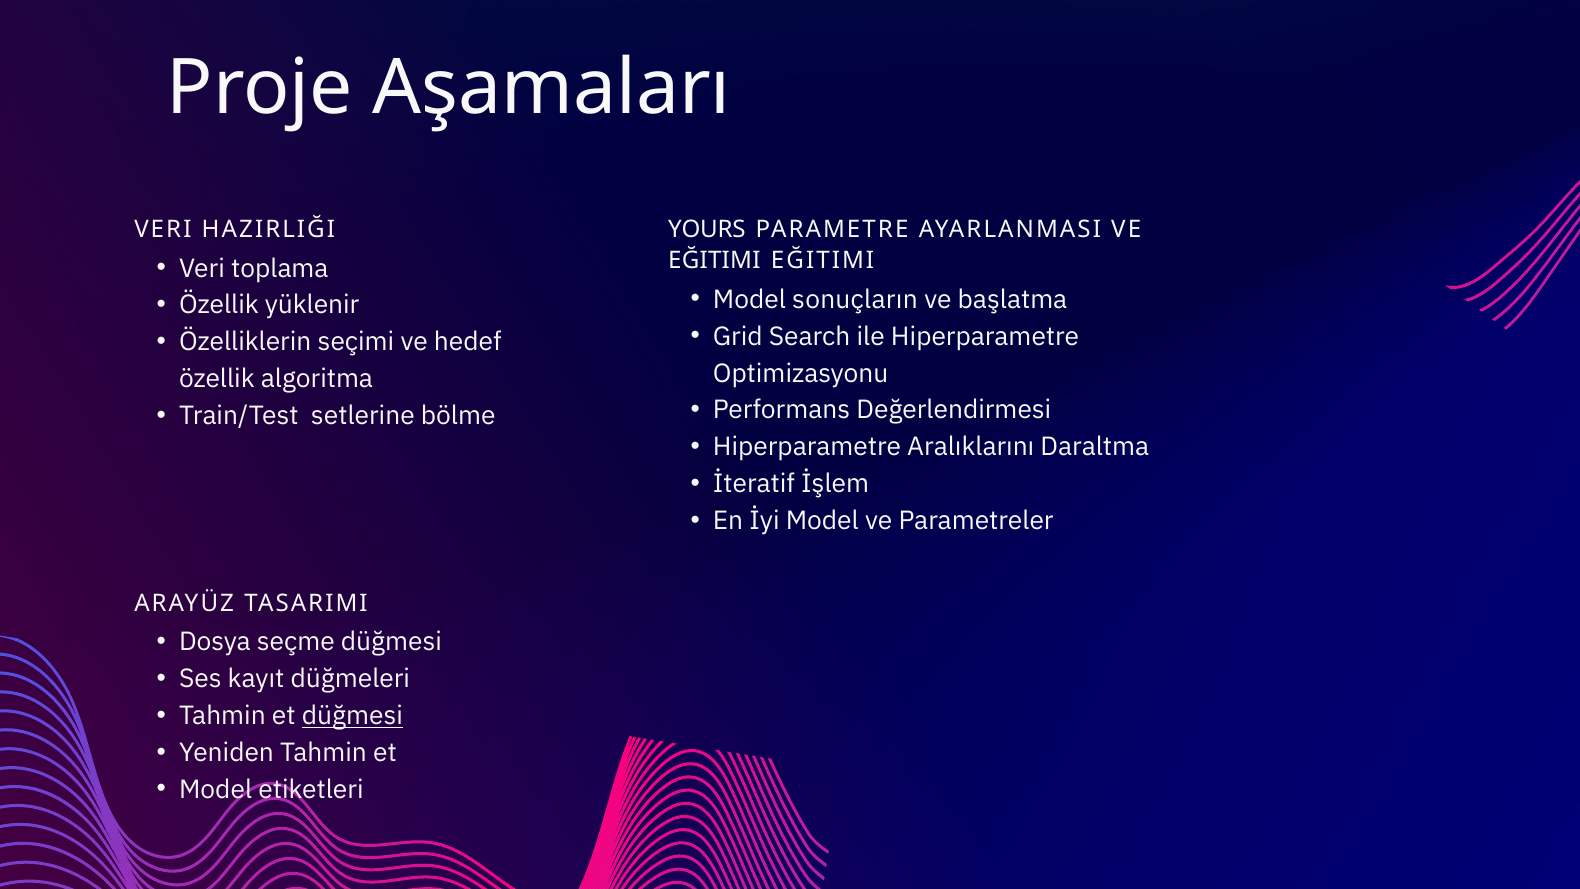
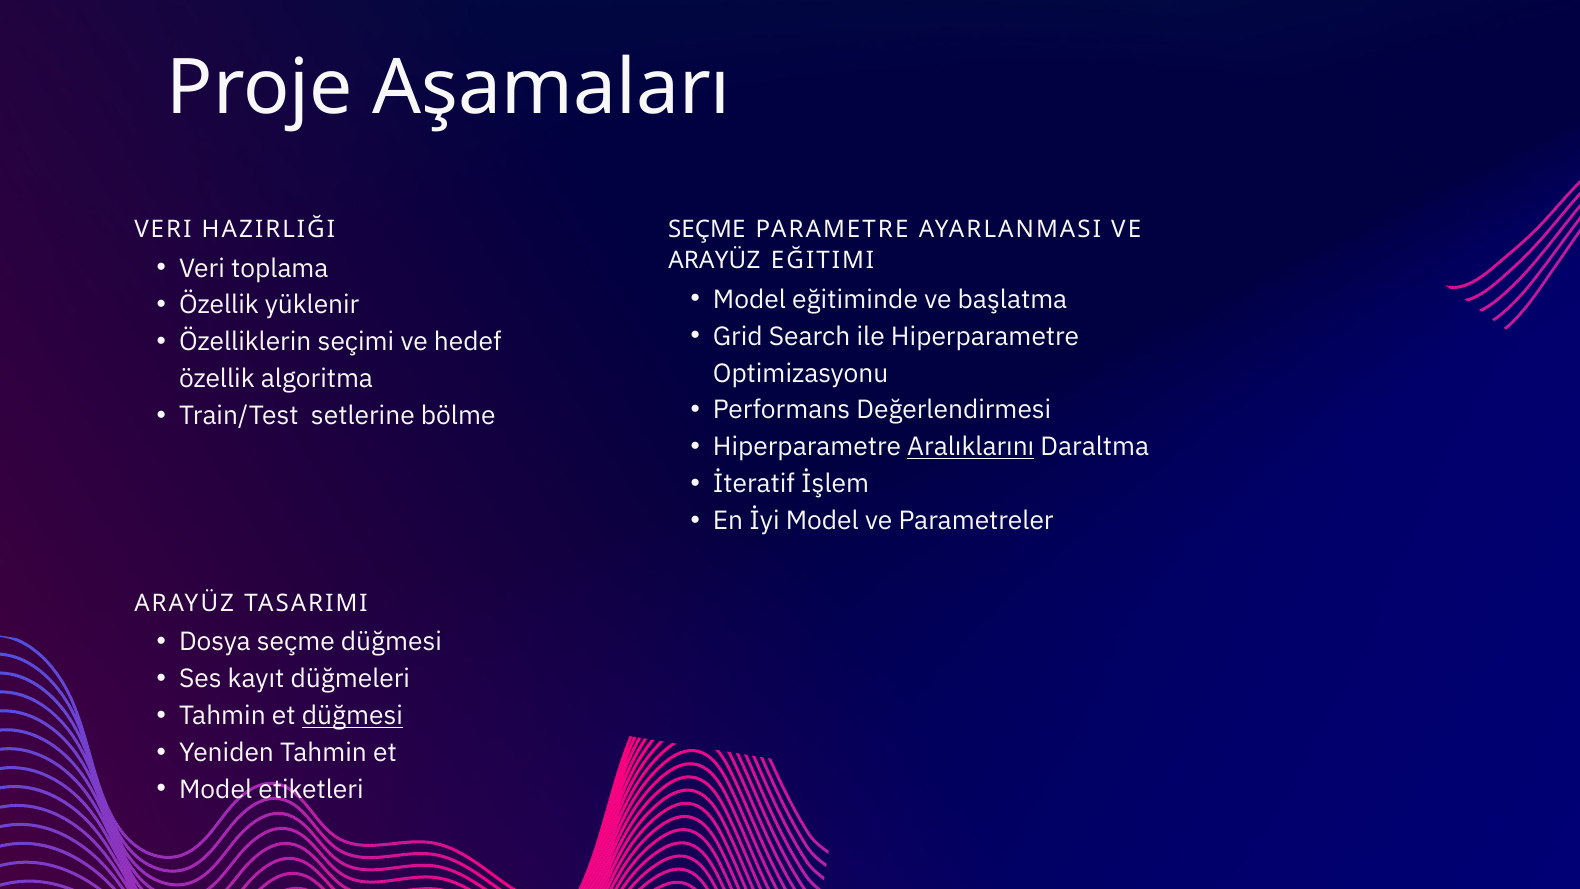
YOURS: YOURS -> SEÇME (707, 229)
EĞITIMI: EĞITIMI -> ARAYÜZ (714, 261)
sonuçların: sonuçların -> eğitiminde (855, 300)
Aralıklarını underline: none -> present (971, 447)
